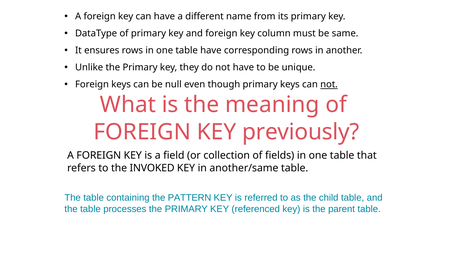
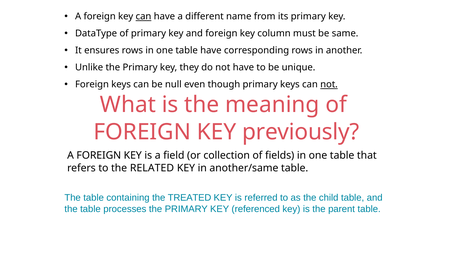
can underline: none -> present (143, 16)
INVOKED: INVOKED -> RELATED (152, 168)
PATTERN: PATTERN -> TREATED (190, 198)
